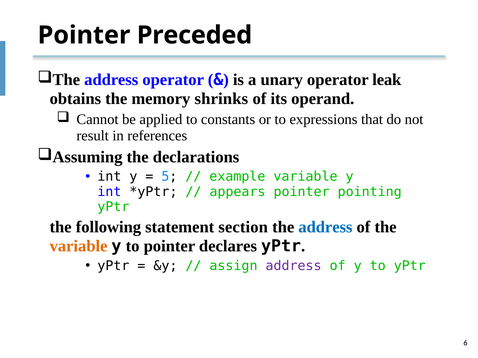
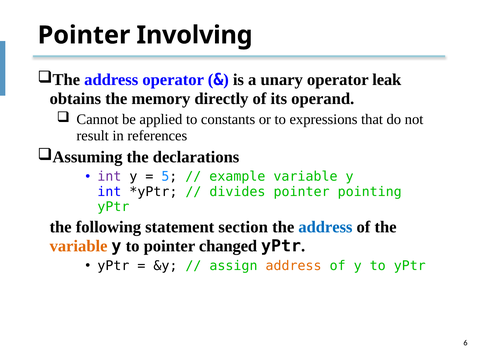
Preceded: Preceded -> Involving (194, 35)
shrinks: shrinks -> directly (221, 99)
int colour: black -> purple (109, 177)
appears: appears -> divides (237, 192)
declares: declares -> changed (228, 246)
address colour: purple -> orange (294, 266)
